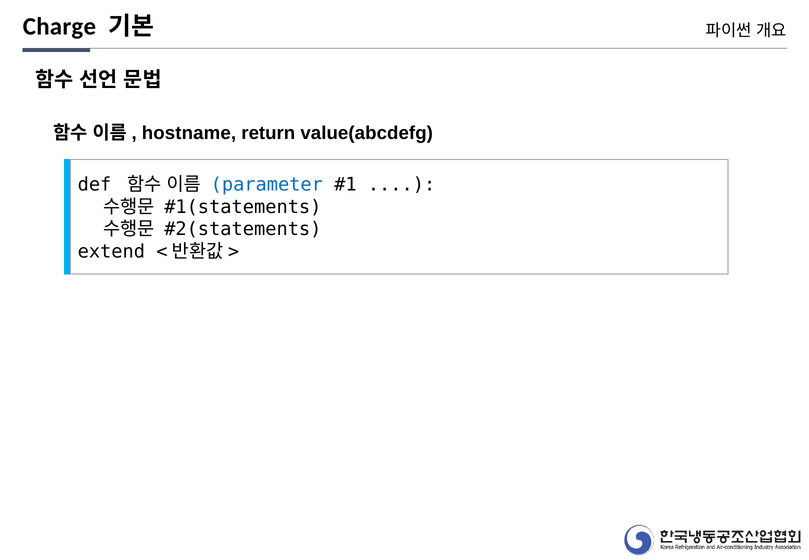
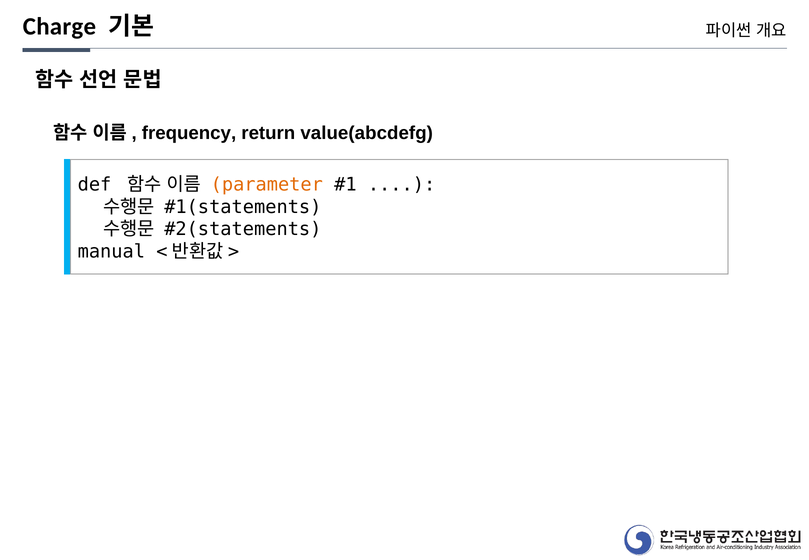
hostname: hostname -> frequency (189, 133)
parameter colour: blue -> orange (267, 185)
extend: extend -> manual (111, 252)
